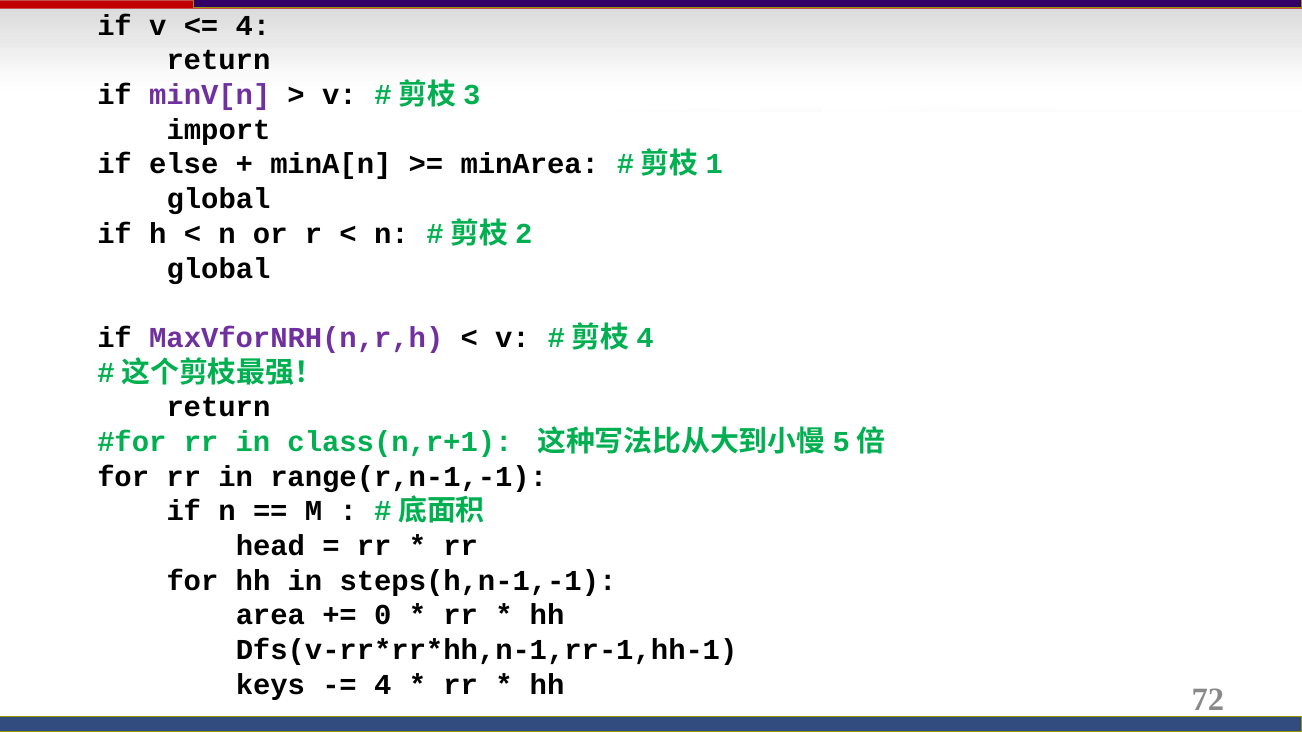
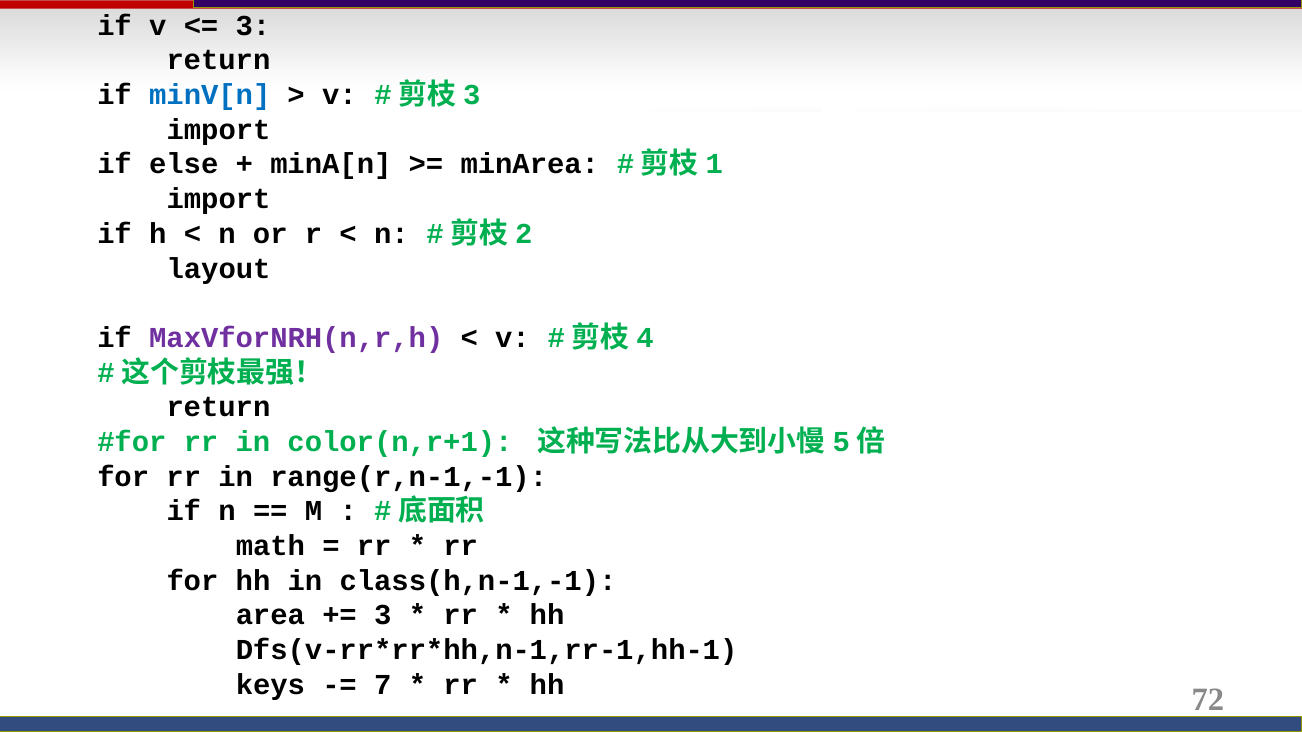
4: 4 -> 3 (253, 26)
minV[n colour: purple -> blue (210, 95)
global: global -> import (219, 199)
global: global -> layout (219, 269)
class(n,r+1: class(n,r+1 -> color(n,r+1 (400, 442)
head: head -> math (270, 546)
steps(h,n-1,-1: steps(h,n-1,-1 -> class(h,n-1,-1 (478, 581)
0: 0 -> 3 (383, 616)
4: 4 -> 7 (383, 685)
